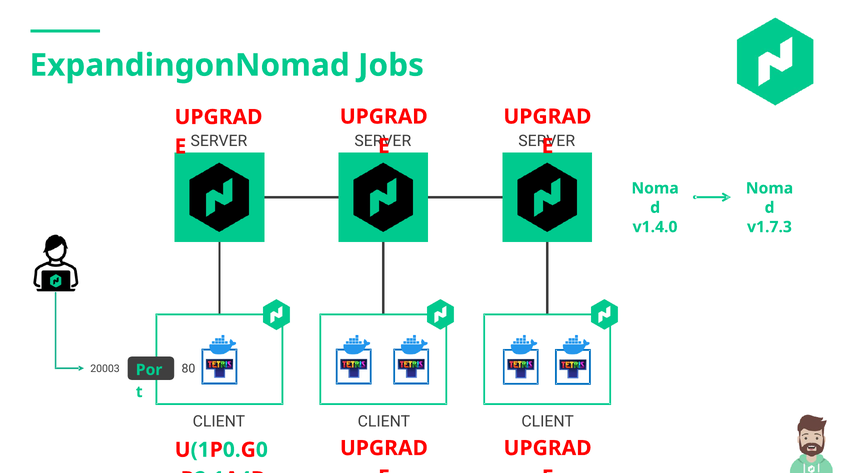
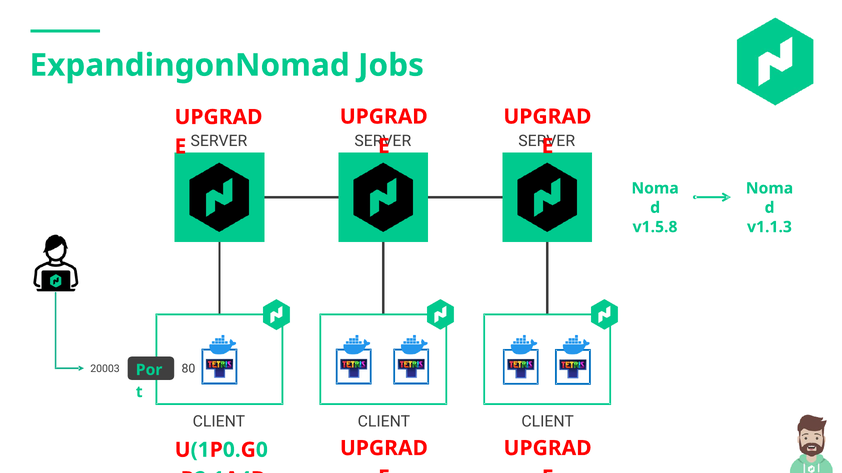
v1.4.0: v1.4.0 -> v1.5.8 (655, 227)
v1.7.3: v1.7.3 -> v1.1.3 (769, 227)
